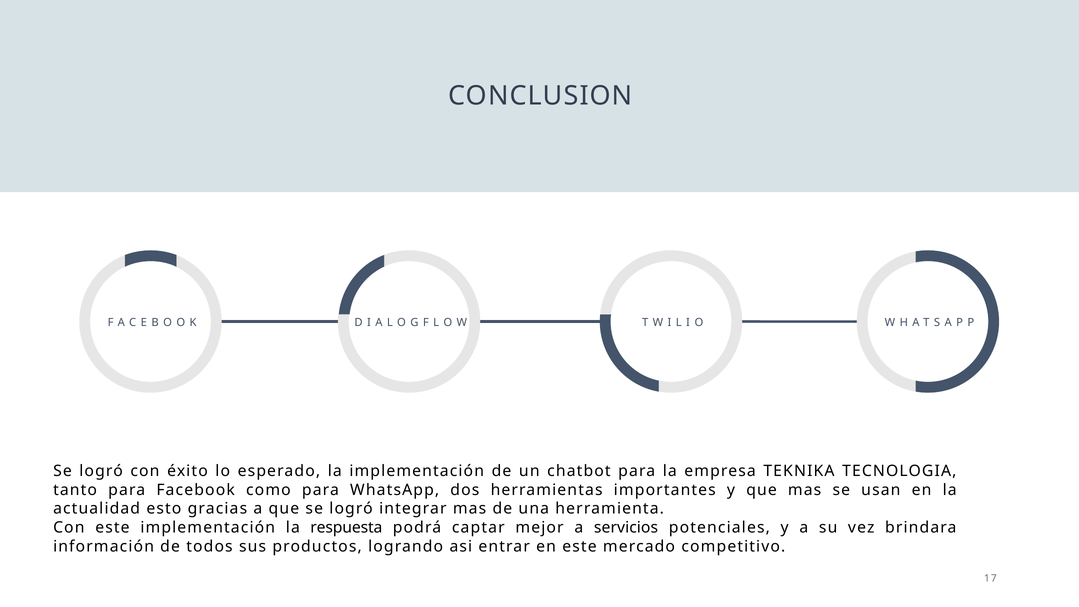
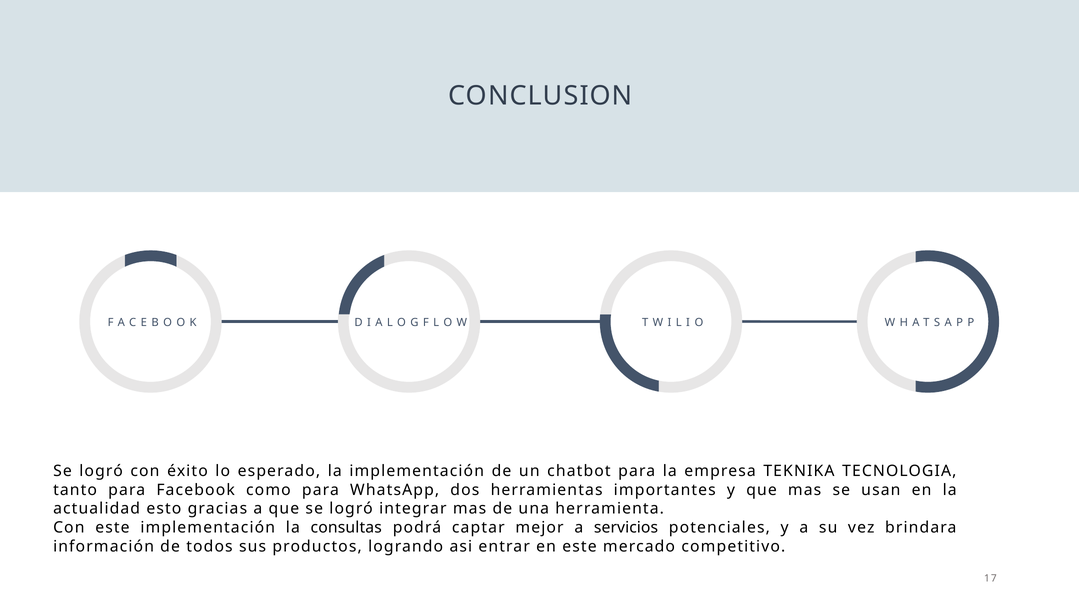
respuesta: respuesta -> consultas (346, 528)
